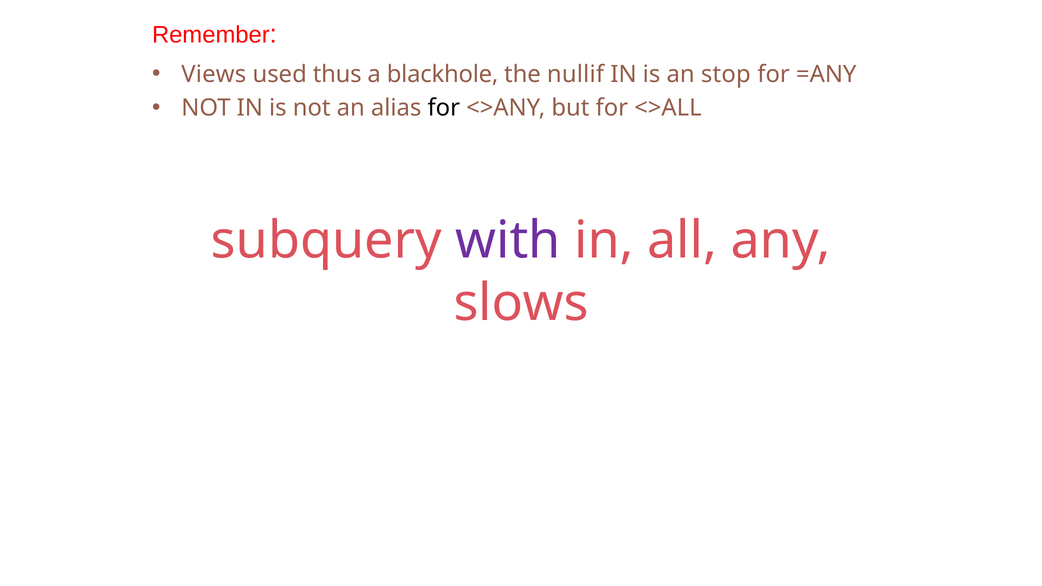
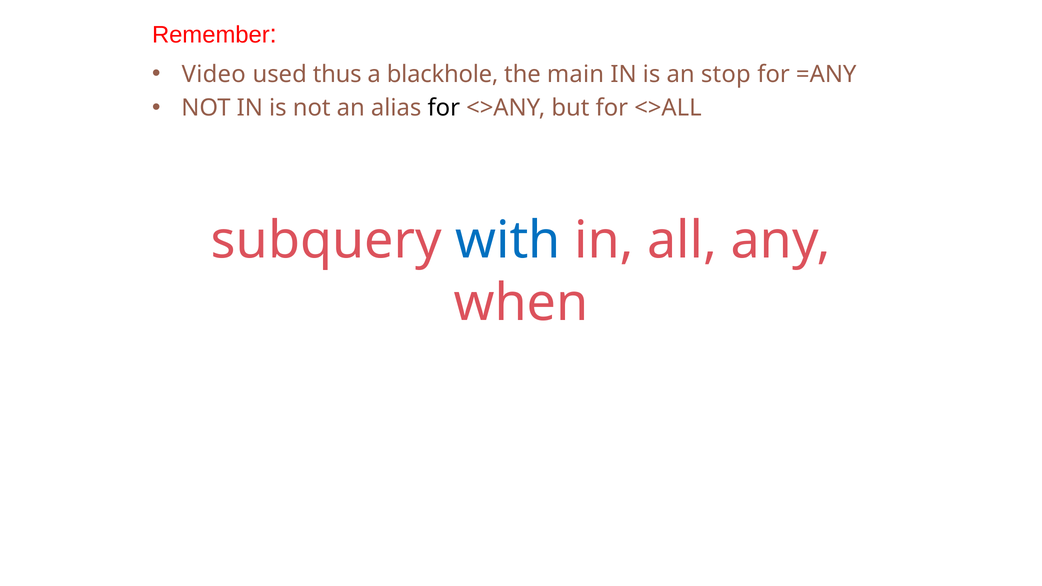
Views: Views -> Video (214, 74)
nullif: nullif -> main (576, 74)
with colour: purple -> blue (508, 241)
slows: slows -> when (521, 303)
